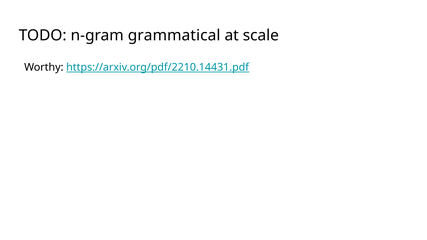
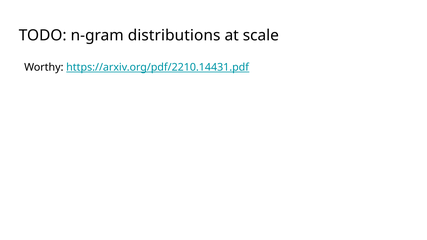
grammatical: grammatical -> distributions (174, 35)
